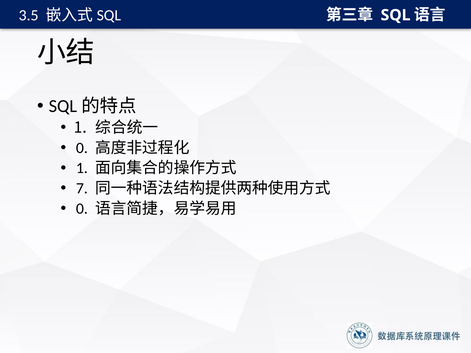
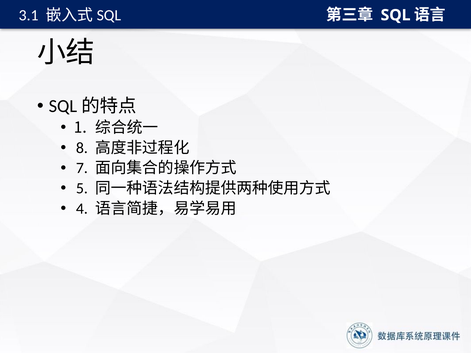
3.5: 3.5 -> 3.1 (29, 15)
0: 0 -> 8 (82, 148)
1: 1 -> 7 (82, 168)
7: 7 -> 5 (82, 188)
0: 0 -> 4 (82, 209)
